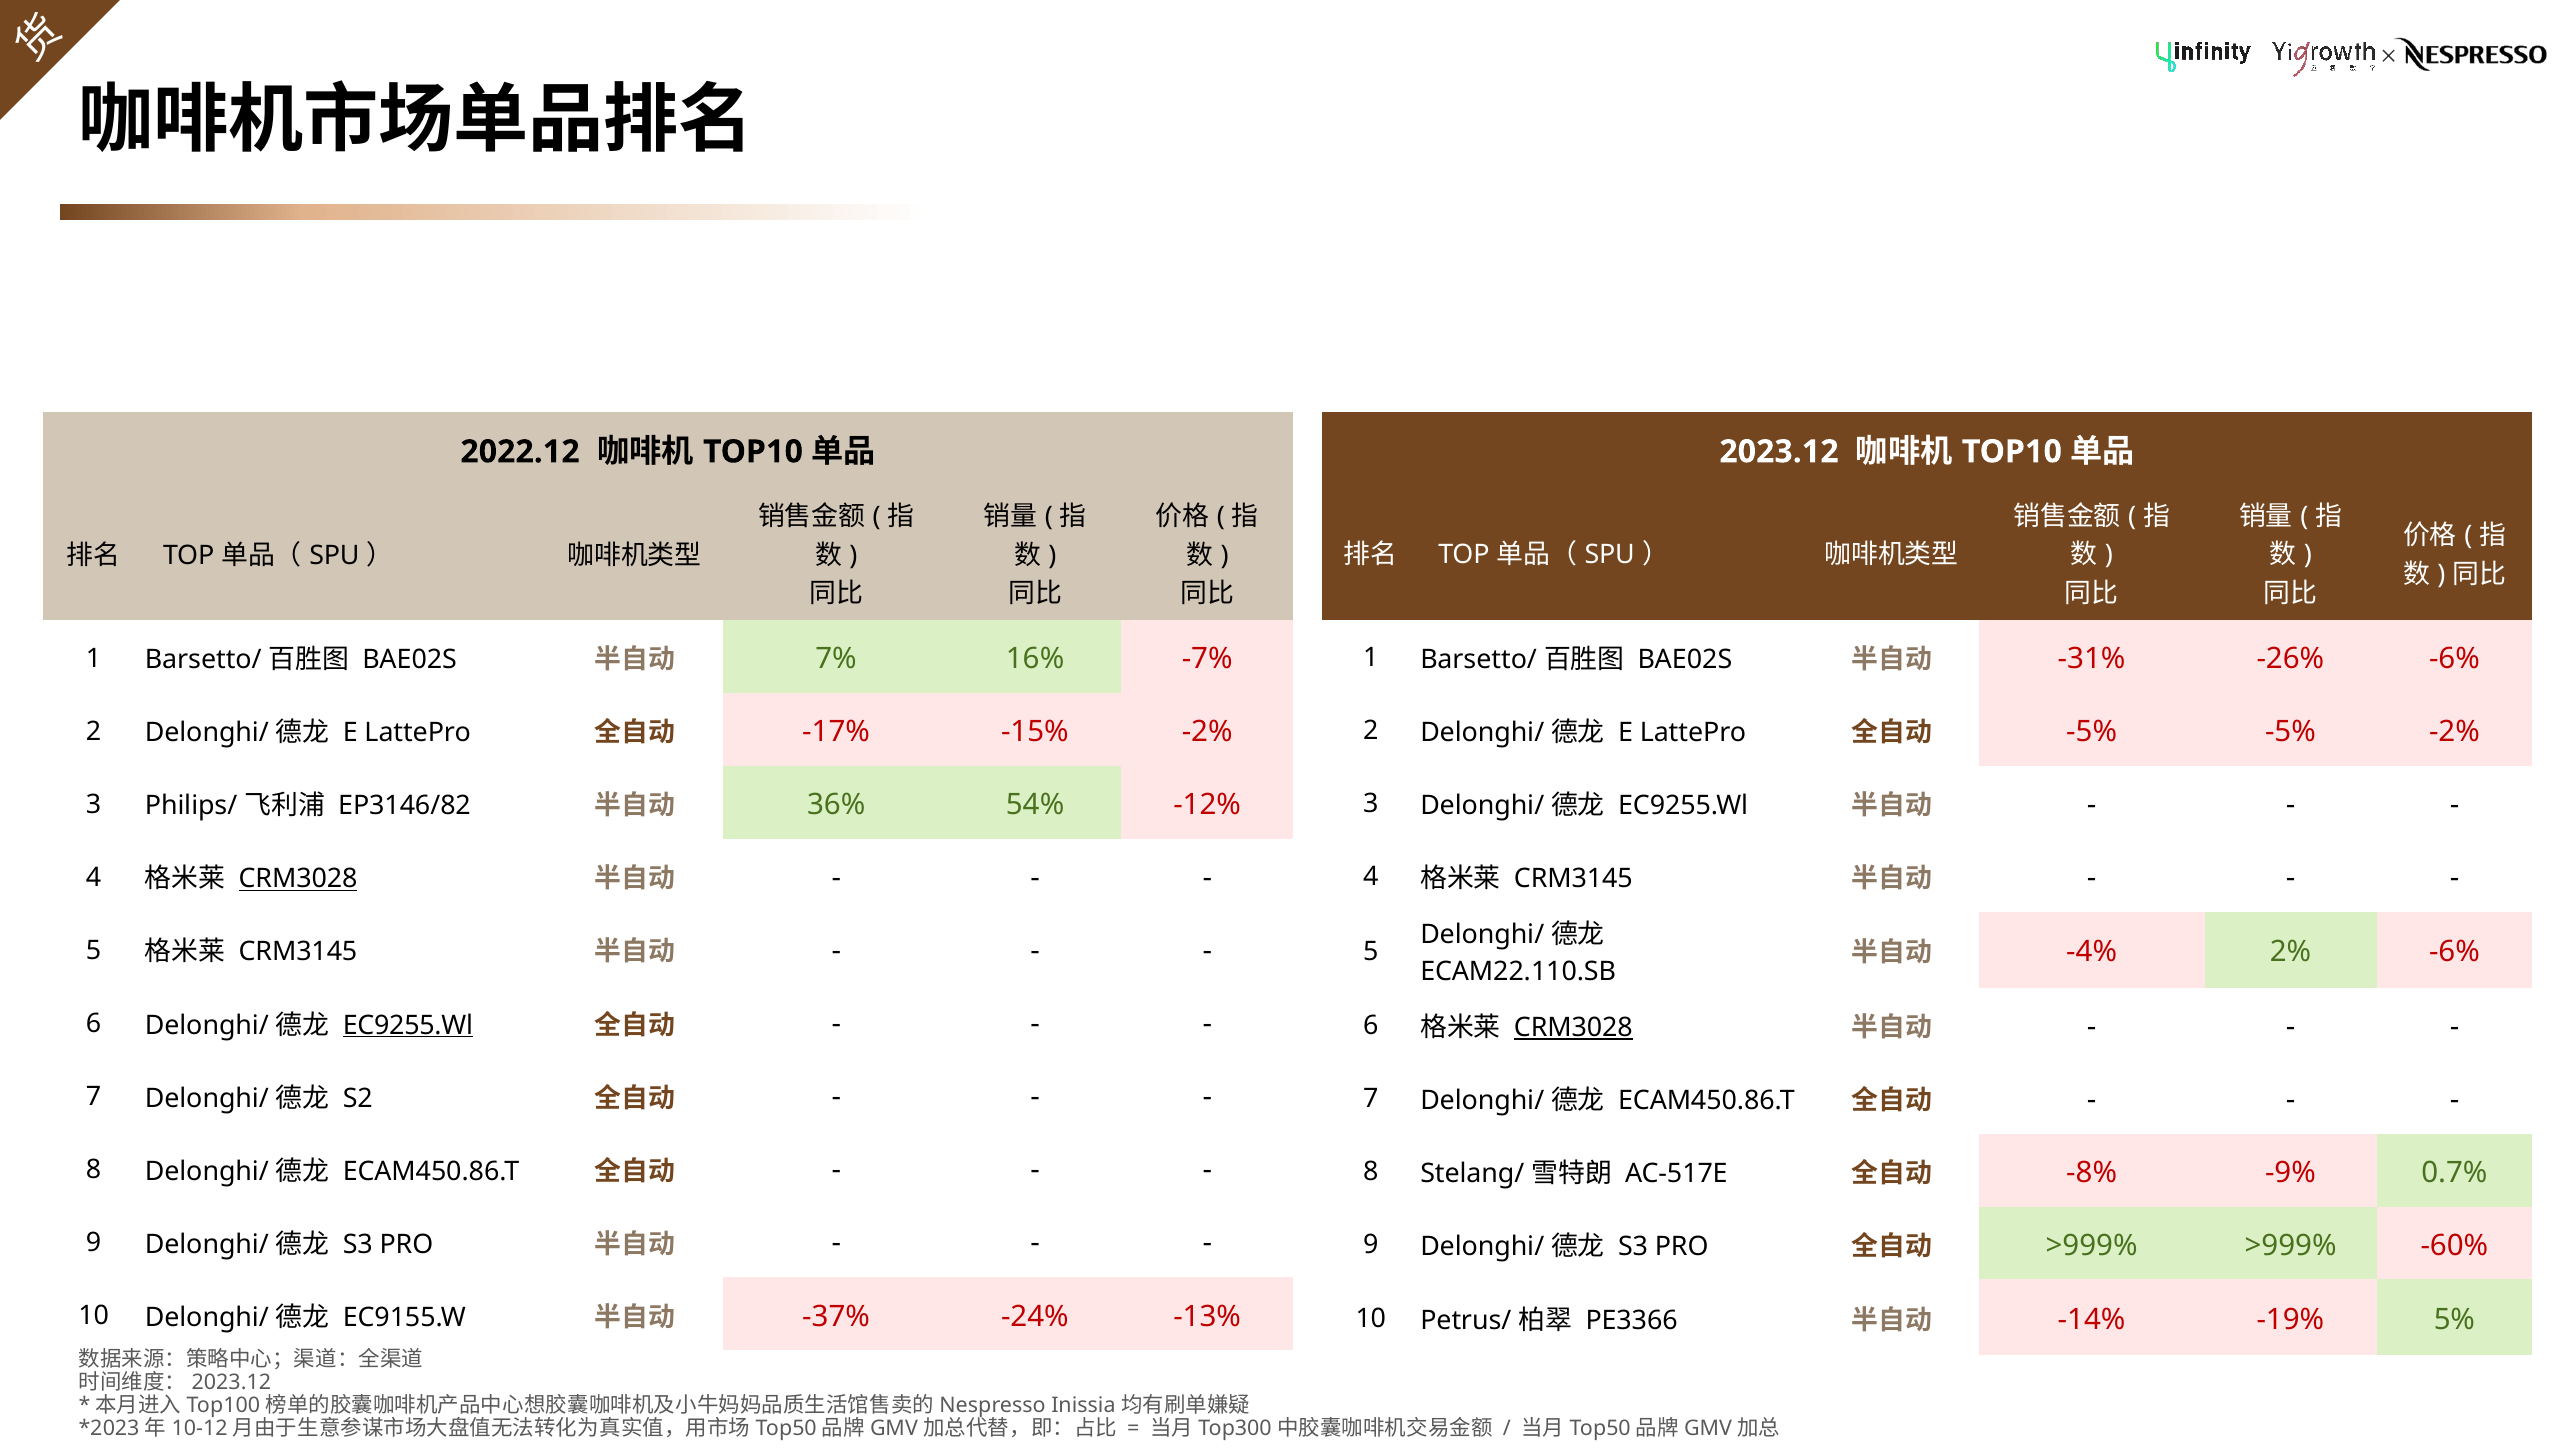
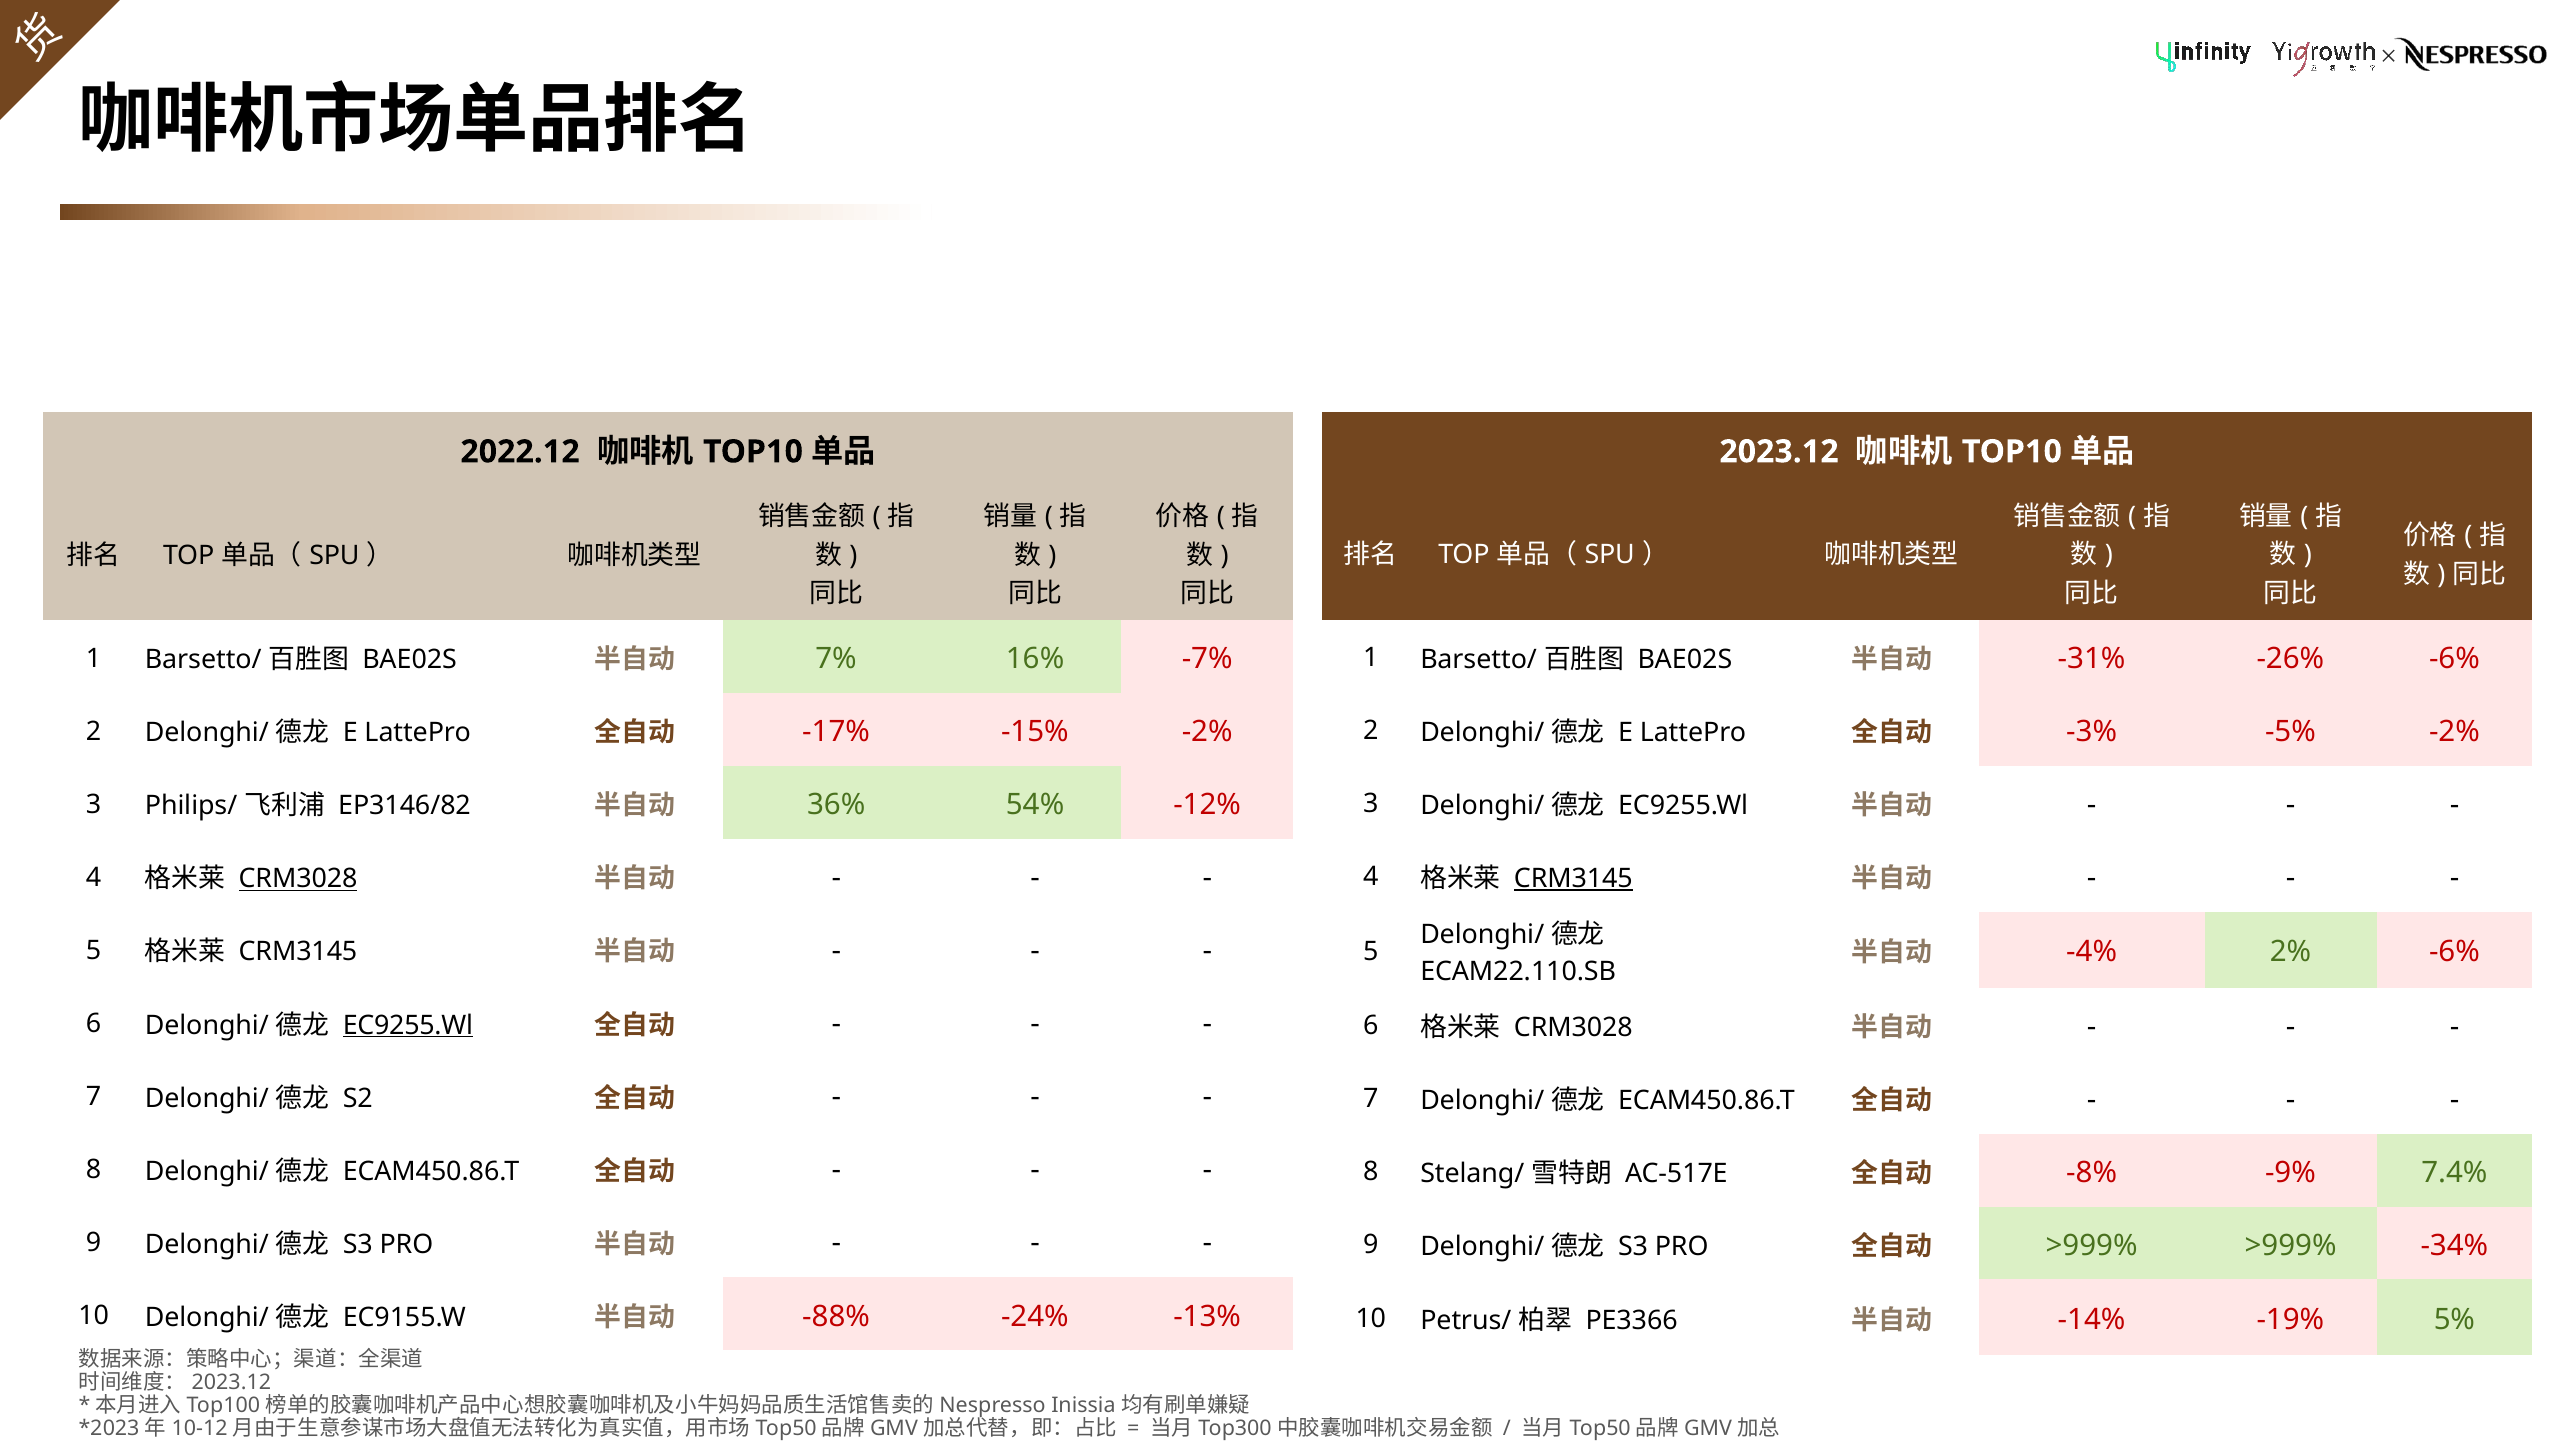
-5%: -5% -> -3% (2092, 732)
CRM3145 underline: none -> present (1573, 878)
CRM3028 underline: present -> none (1573, 1028)
0.7%: 0.7% -> 7.4% (2454, 1172)
-60%: -60% -> -34% (2454, 1245)
-37%: -37% -> -88% (836, 1316)
